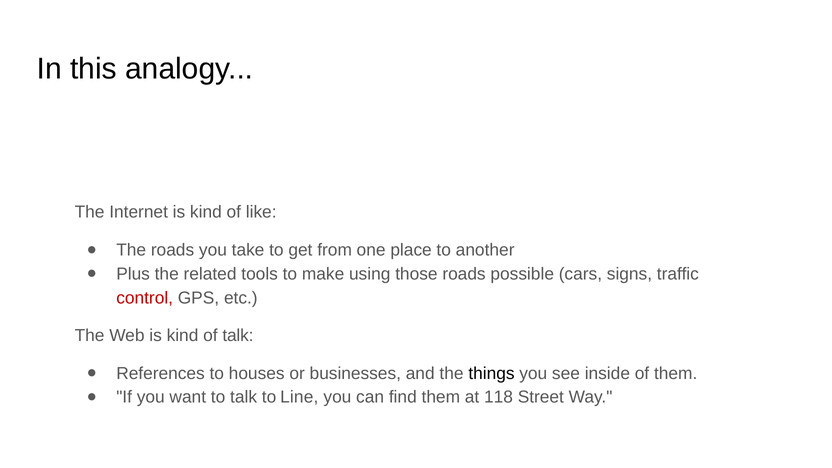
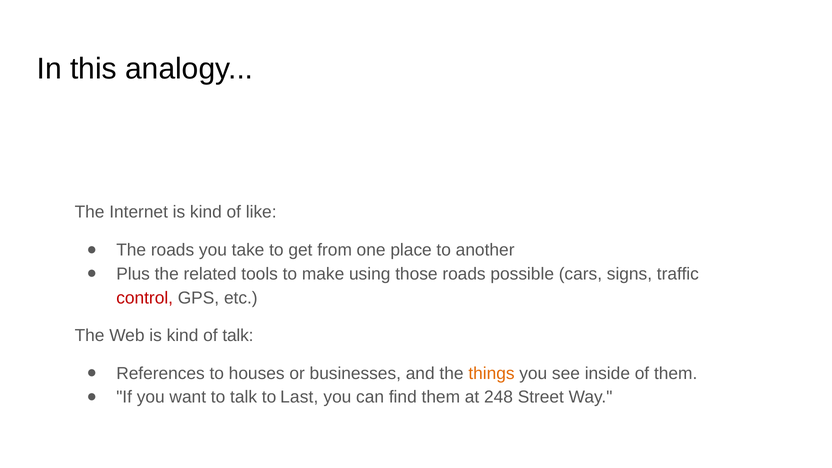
things colour: black -> orange (491, 373)
Line: Line -> Last (299, 397)
118: 118 -> 248 (498, 397)
